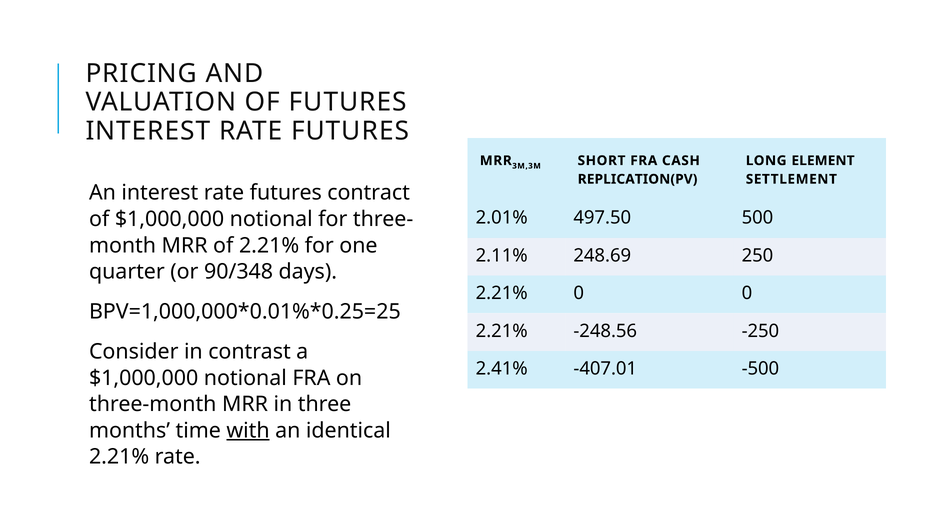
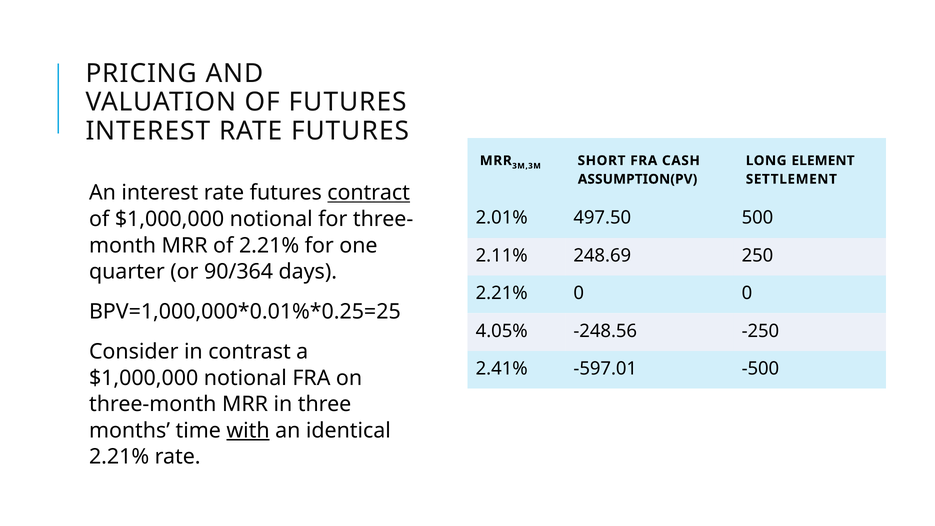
REPLICATION(PV: REPLICATION(PV -> ASSUMPTION(PV (638, 179)
contract underline: none -> present (369, 193)
90/348: 90/348 -> 90/364 (239, 272)
2.21%: 2.21% -> 4.05% (502, 331)
-407.01: -407.01 -> -597.01 (605, 369)
